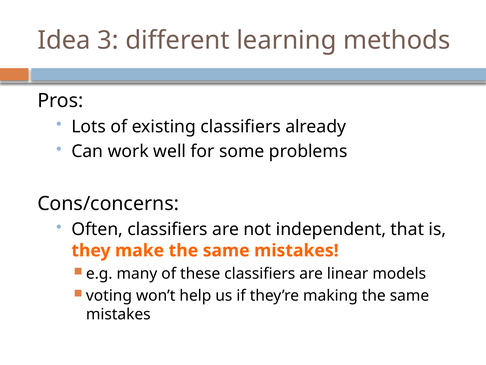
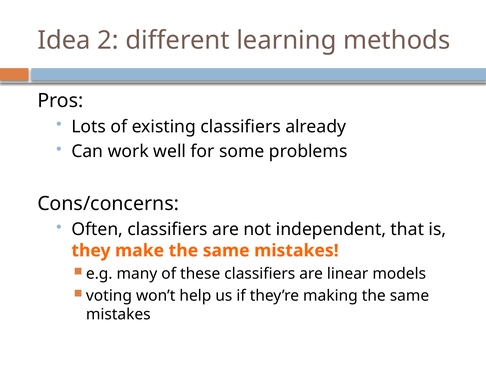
3: 3 -> 2 (108, 40)
